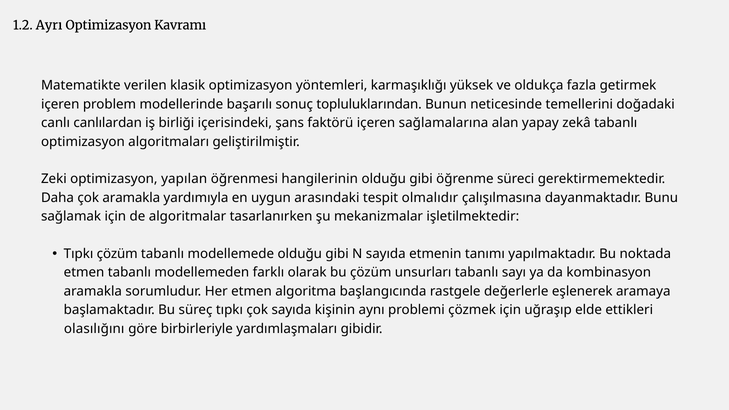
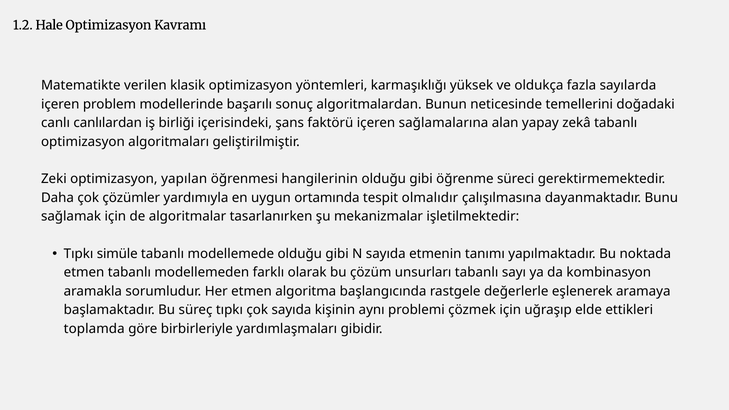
Ayrı: Ayrı -> Hale (49, 25)
getirmek: getirmek -> sayılarda (628, 85)
topluluklarından: topluluklarından -> algoritmalardan (369, 104)
çok aramakla: aramakla -> çözümler (131, 198)
arasındaki: arasındaki -> ortamında (327, 198)
Tıpkı çözüm: çözüm -> simüle (117, 254)
olasılığını: olasılığını -> toplamda (94, 329)
